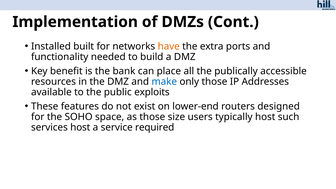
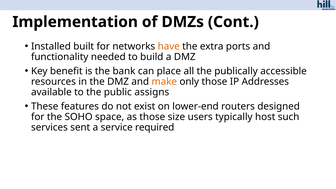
make colour: blue -> orange (164, 82)
exploits: exploits -> assigns (152, 92)
services host: host -> sent (80, 127)
